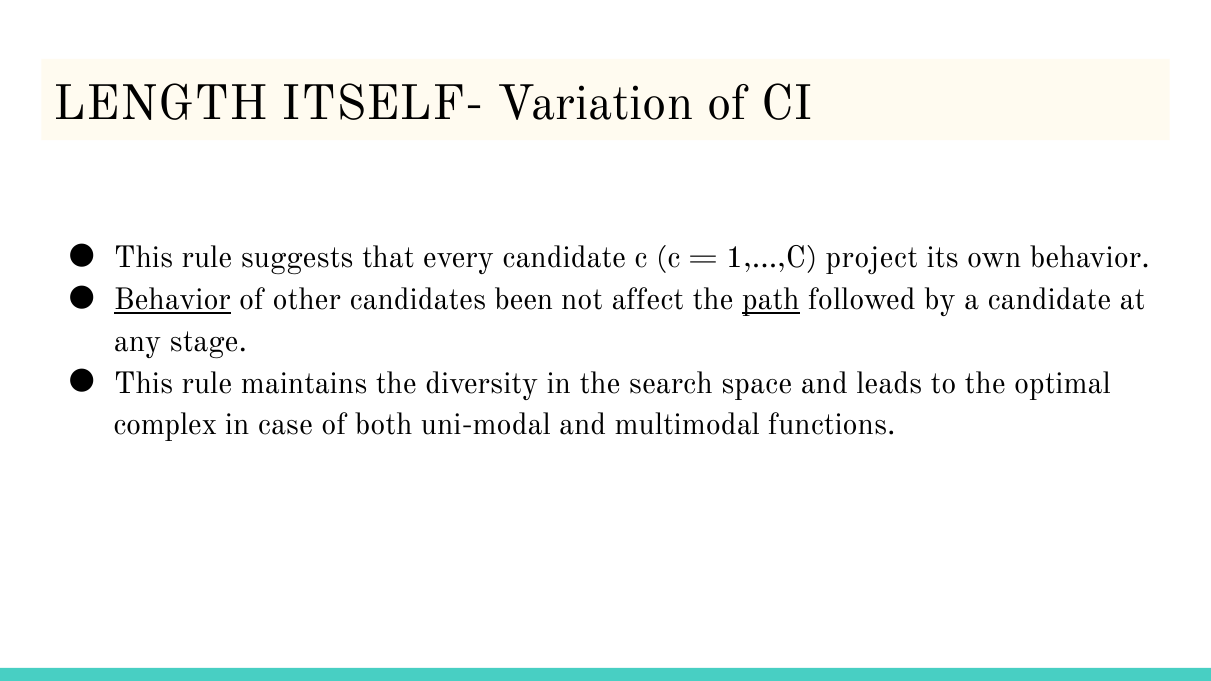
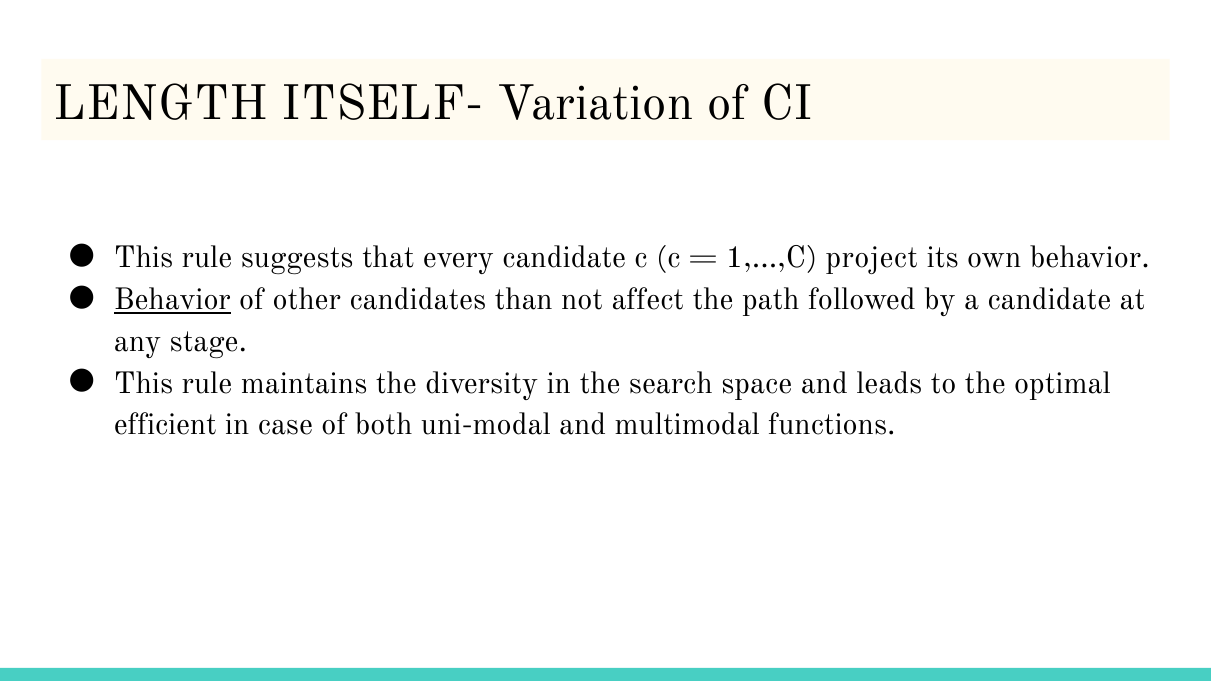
been: been -> than (524, 300)
path underline: present -> none (771, 300)
complex: complex -> efficient (165, 425)
